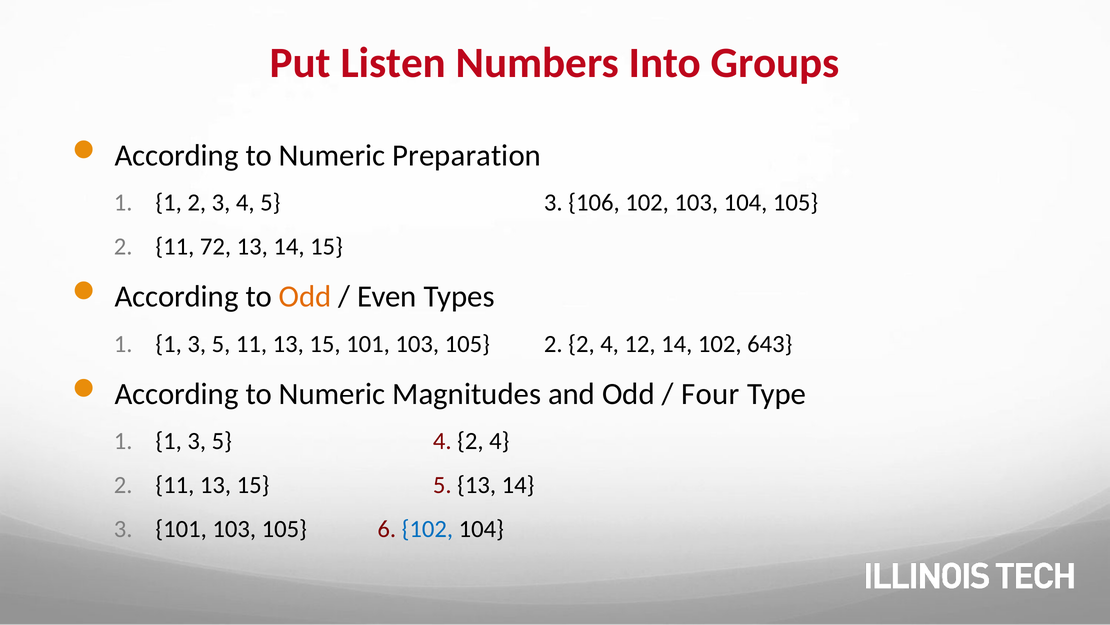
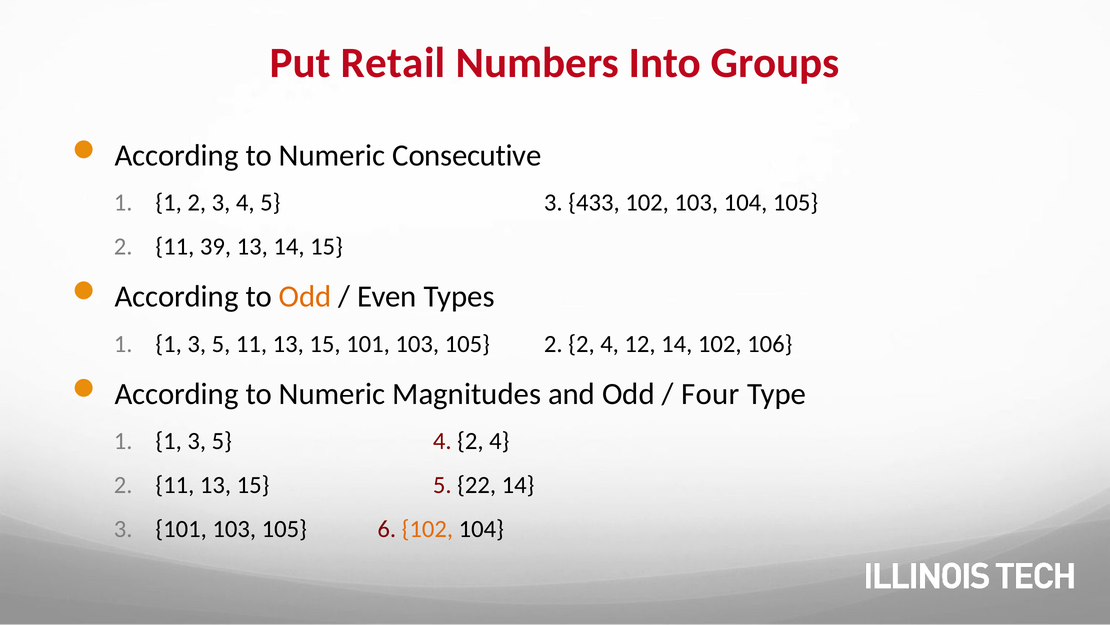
Listen: Listen -> Retail (393, 63)
Preparation: Preparation -> Consecutive (467, 155)
106: 106 -> 433 (594, 202)
72: 72 -> 39 (215, 246)
643: 643 -> 106 (770, 344)
5 13: 13 -> 22 (477, 485)
102 colour: blue -> orange (427, 529)
